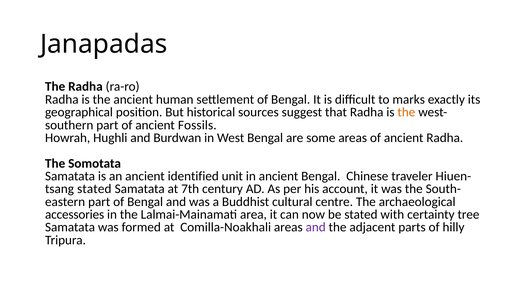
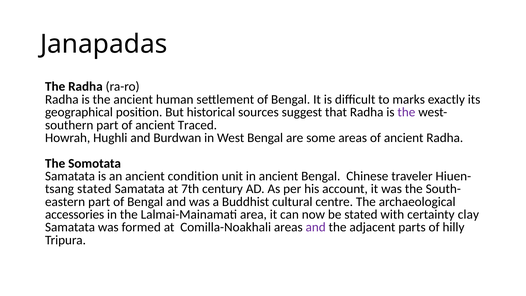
the colour: orange -> purple (406, 112)
Fossils: Fossils -> Traced (197, 125)
identified: identified -> condition (193, 176)
tree: tree -> clay (468, 214)
